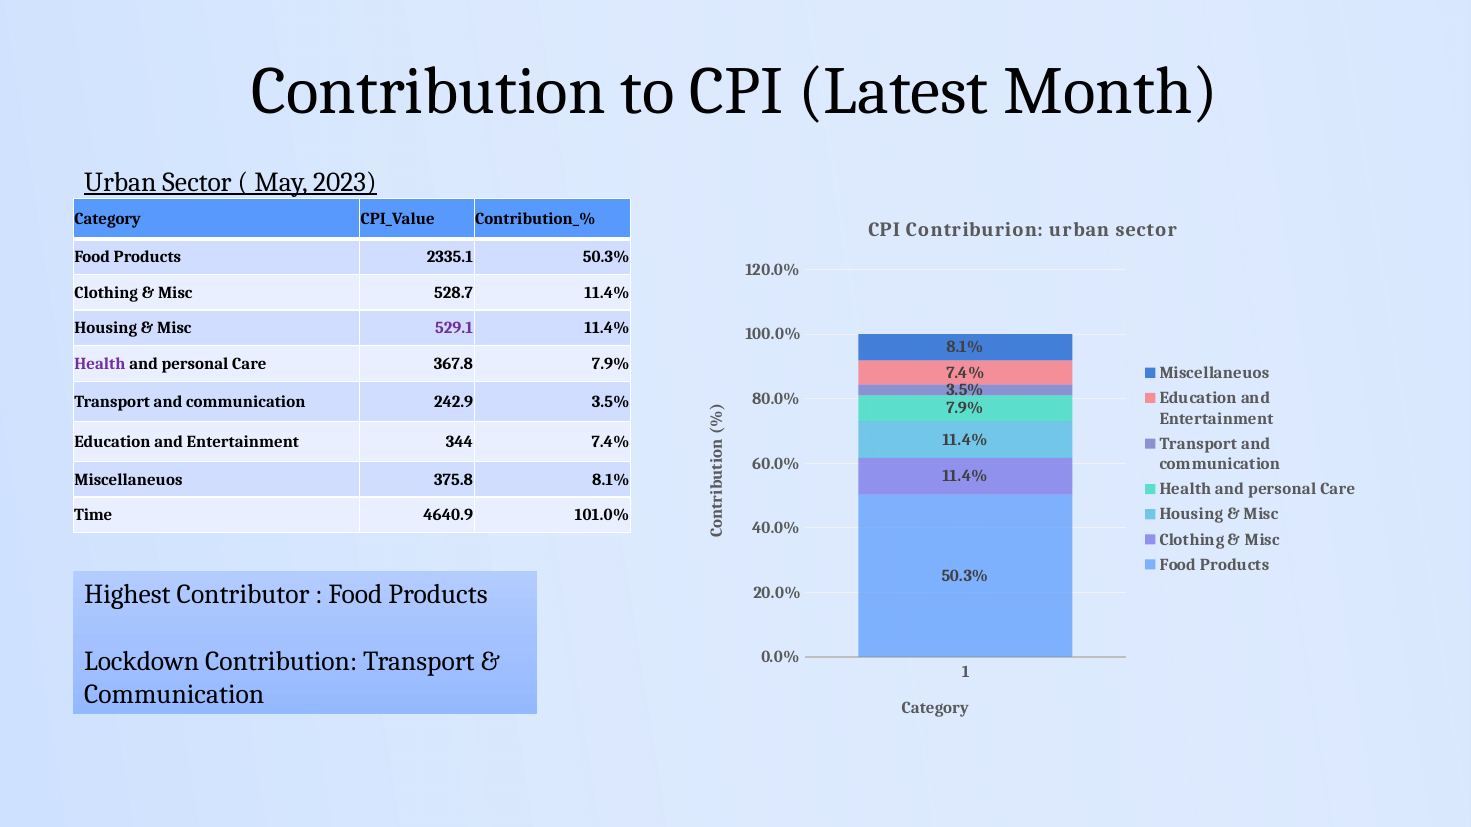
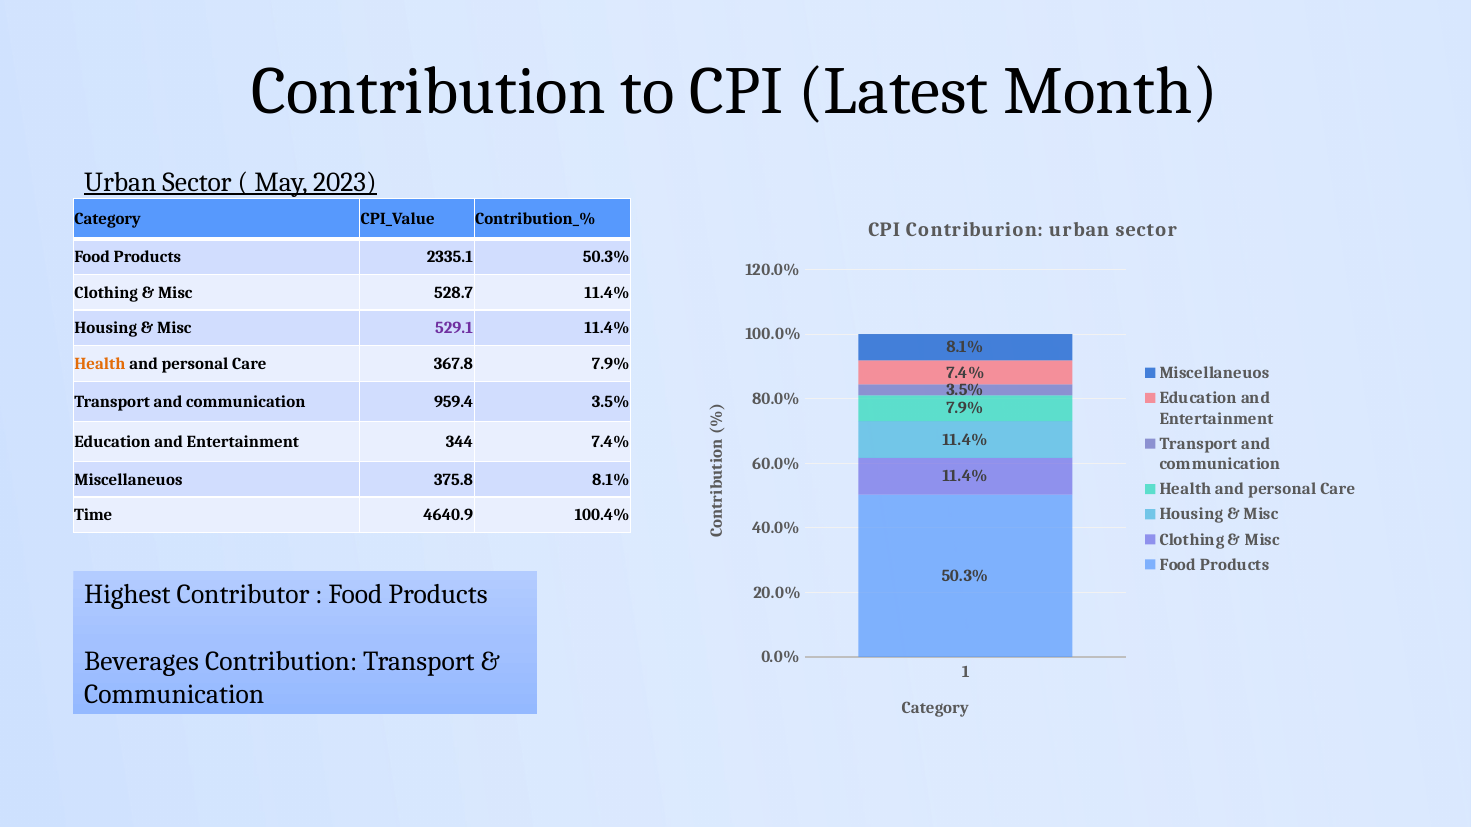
Health colour: purple -> orange (100, 364)
242.9: 242.9 -> 959.4 (454, 402)
101.0%: 101.0% -> 100.4% (602, 516)
Lockdown: Lockdown -> Beverages (142, 661)
